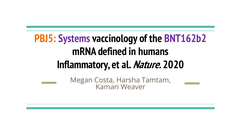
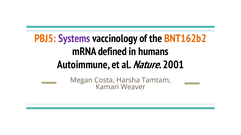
BNT162b2 colour: purple -> orange (185, 39)
Inflammatory: Inflammatory -> Autoimmune (84, 65)
2020: 2020 -> 2001 (173, 65)
